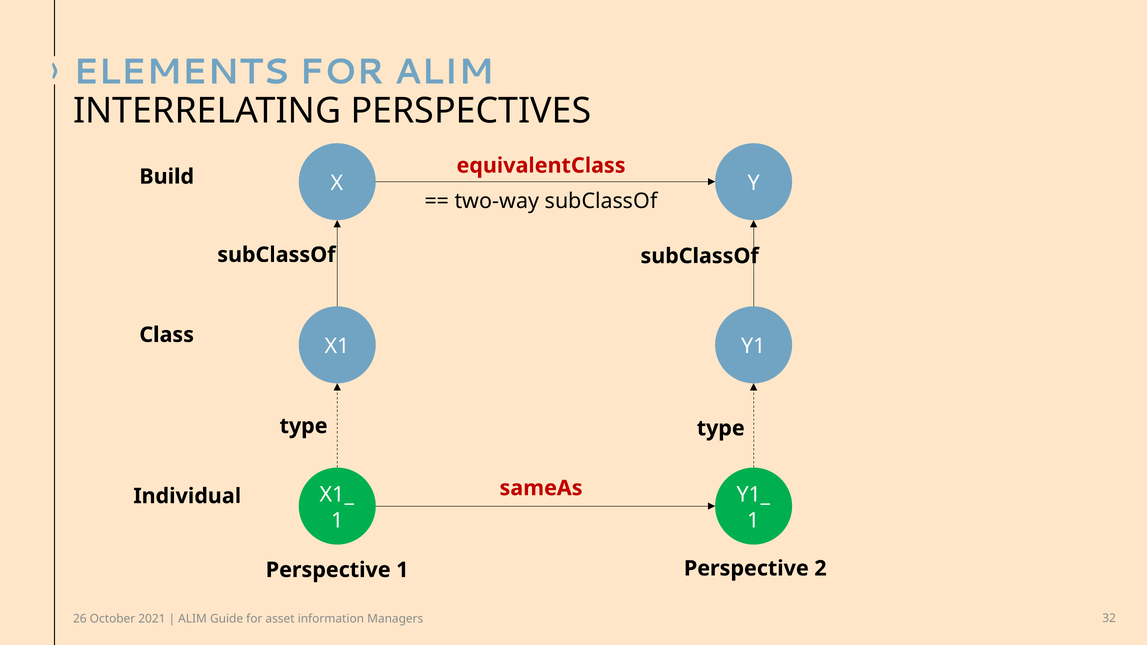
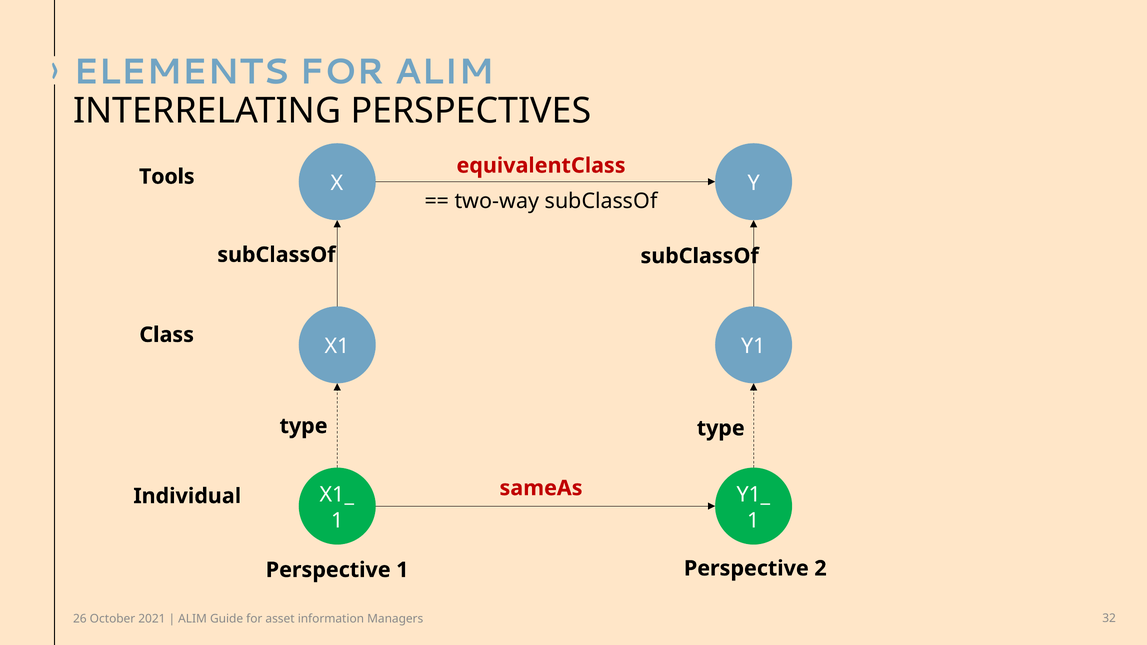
Build: Build -> Tools (167, 177)
